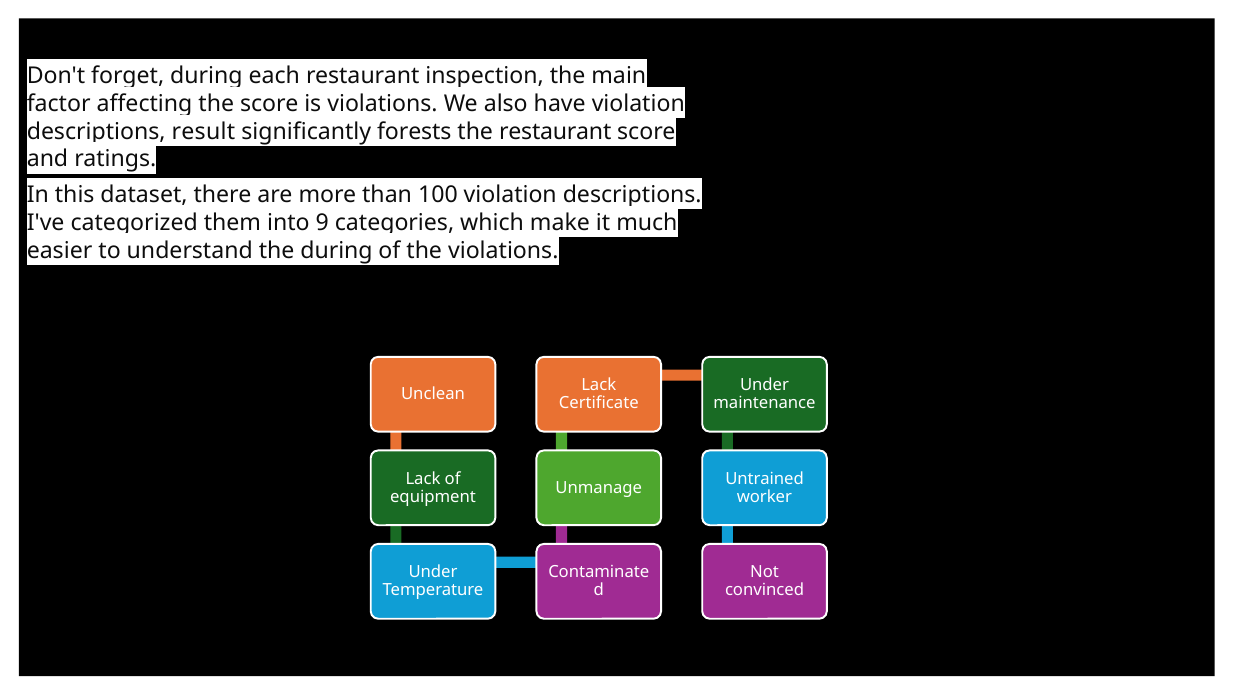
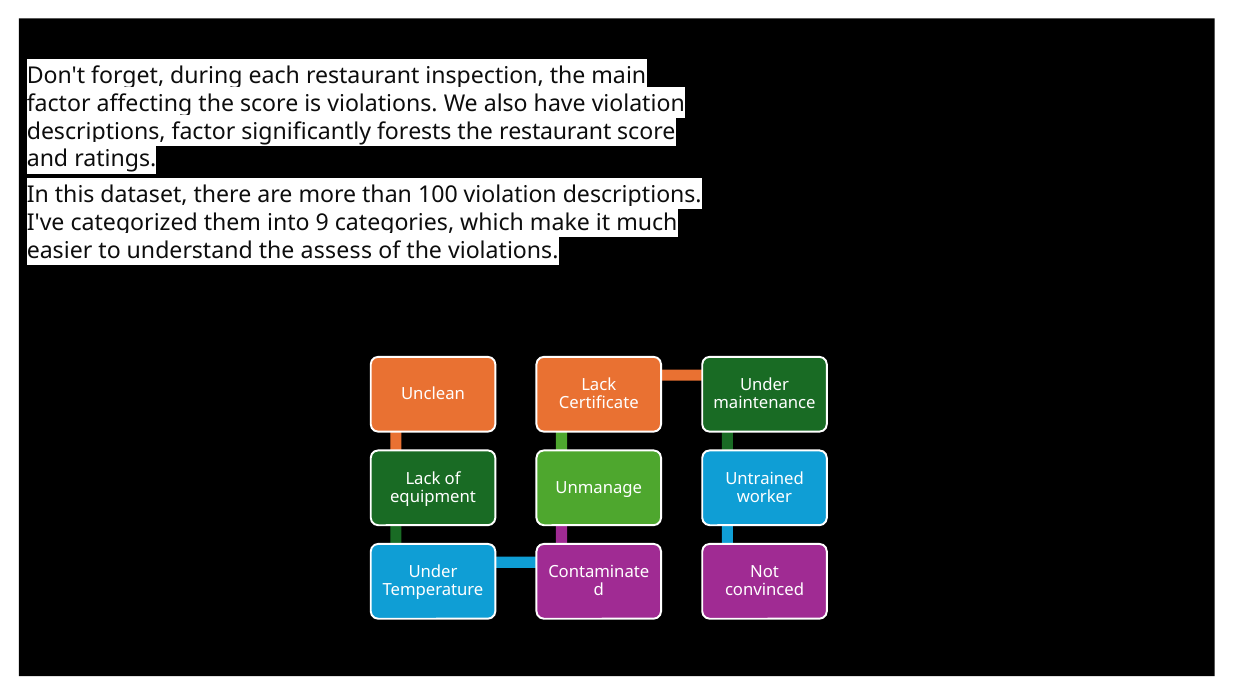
result: result -> factor (204, 132)
the during: during -> assess (336, 250)
